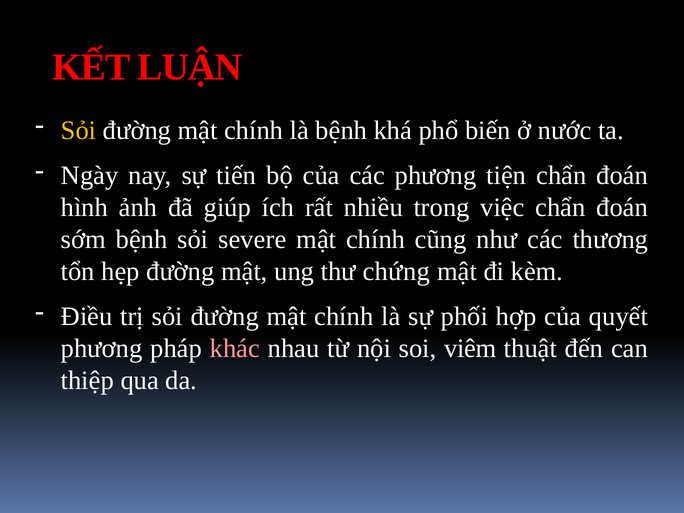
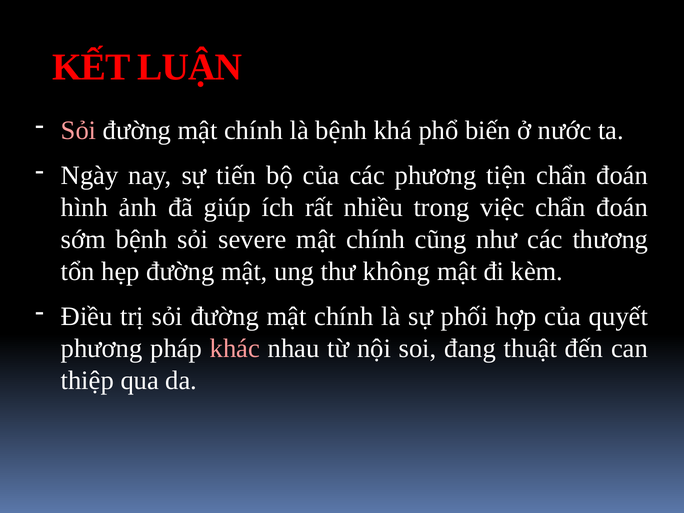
Sỏi colour: yellow -> pink (79, 130)
chứng: chứng -> không (396, 271)
viêm: viêm -> đang (470, 349)
